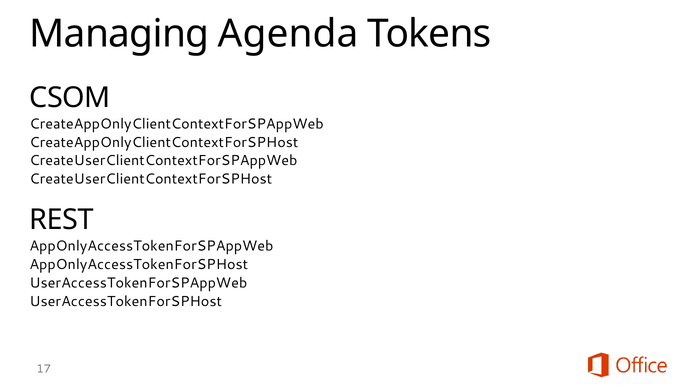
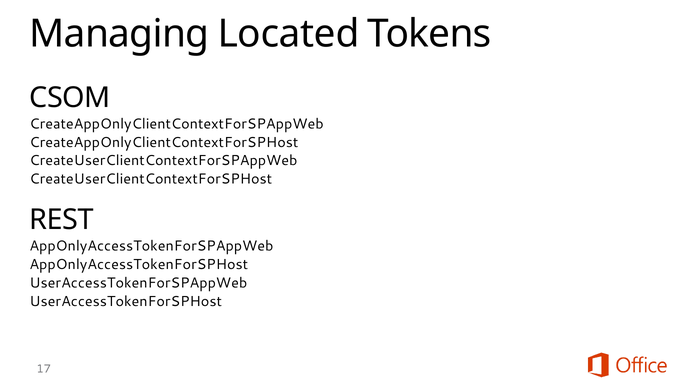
Agenda: Agenda -> Located (288, 34)
